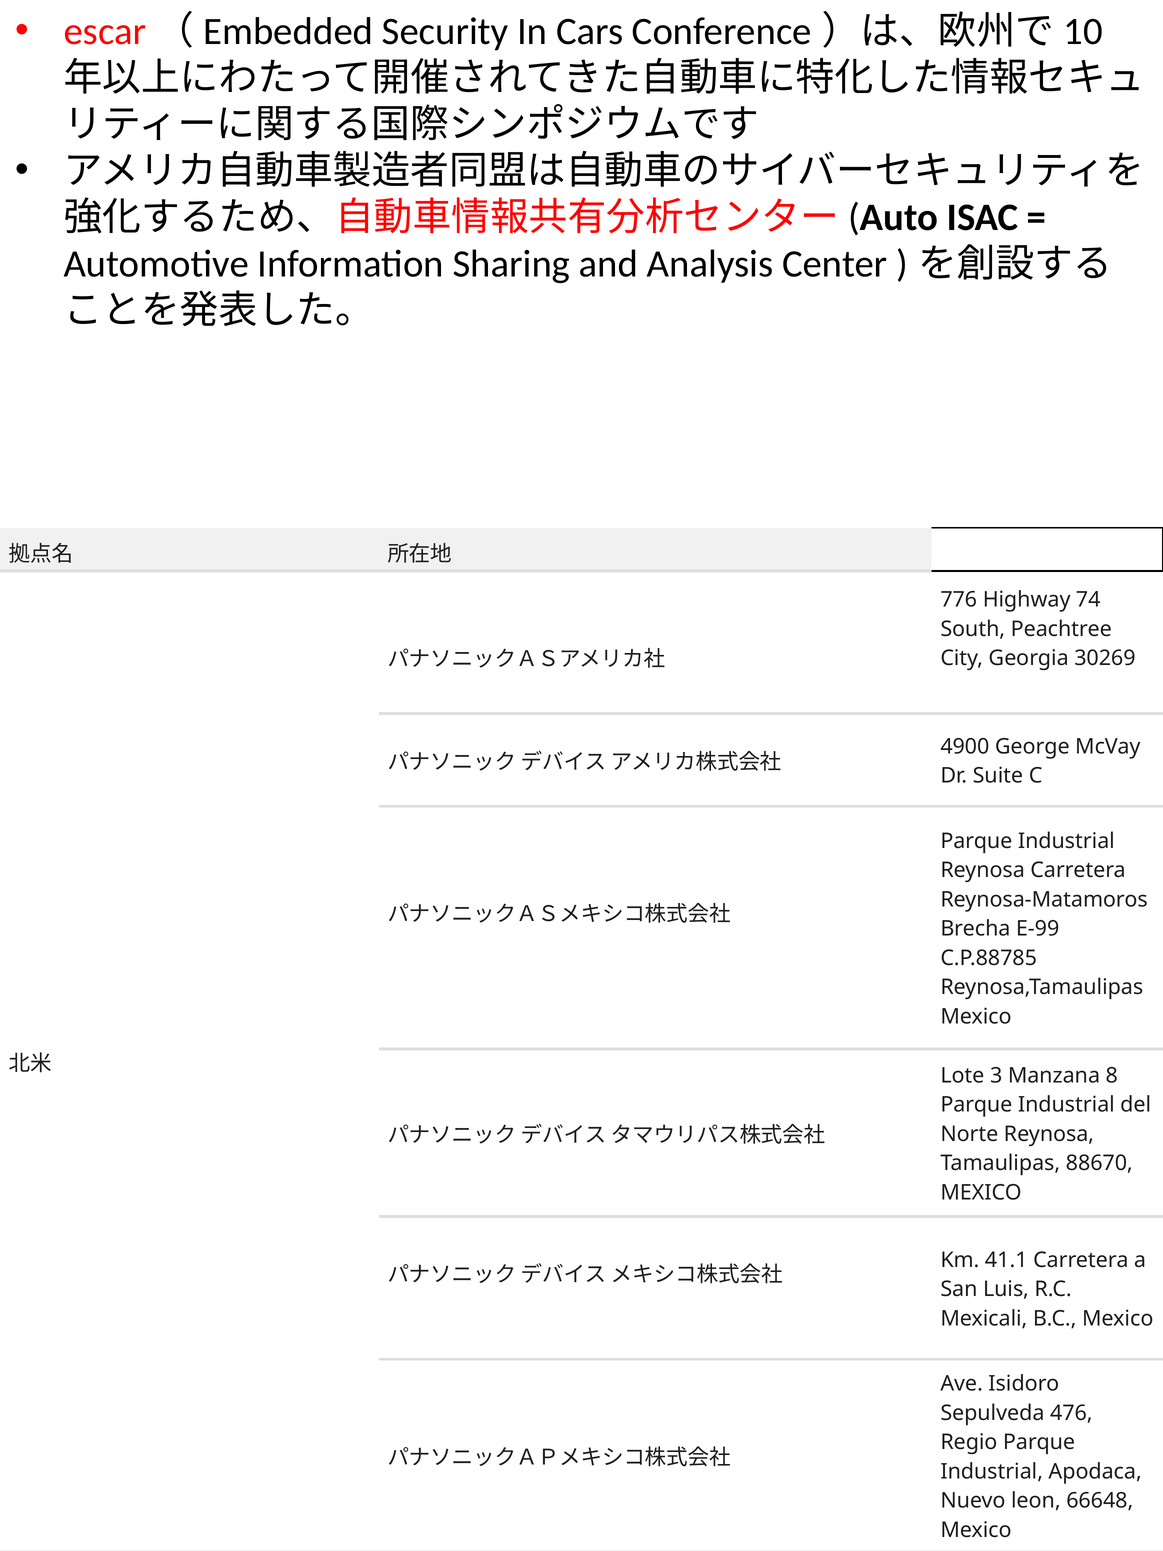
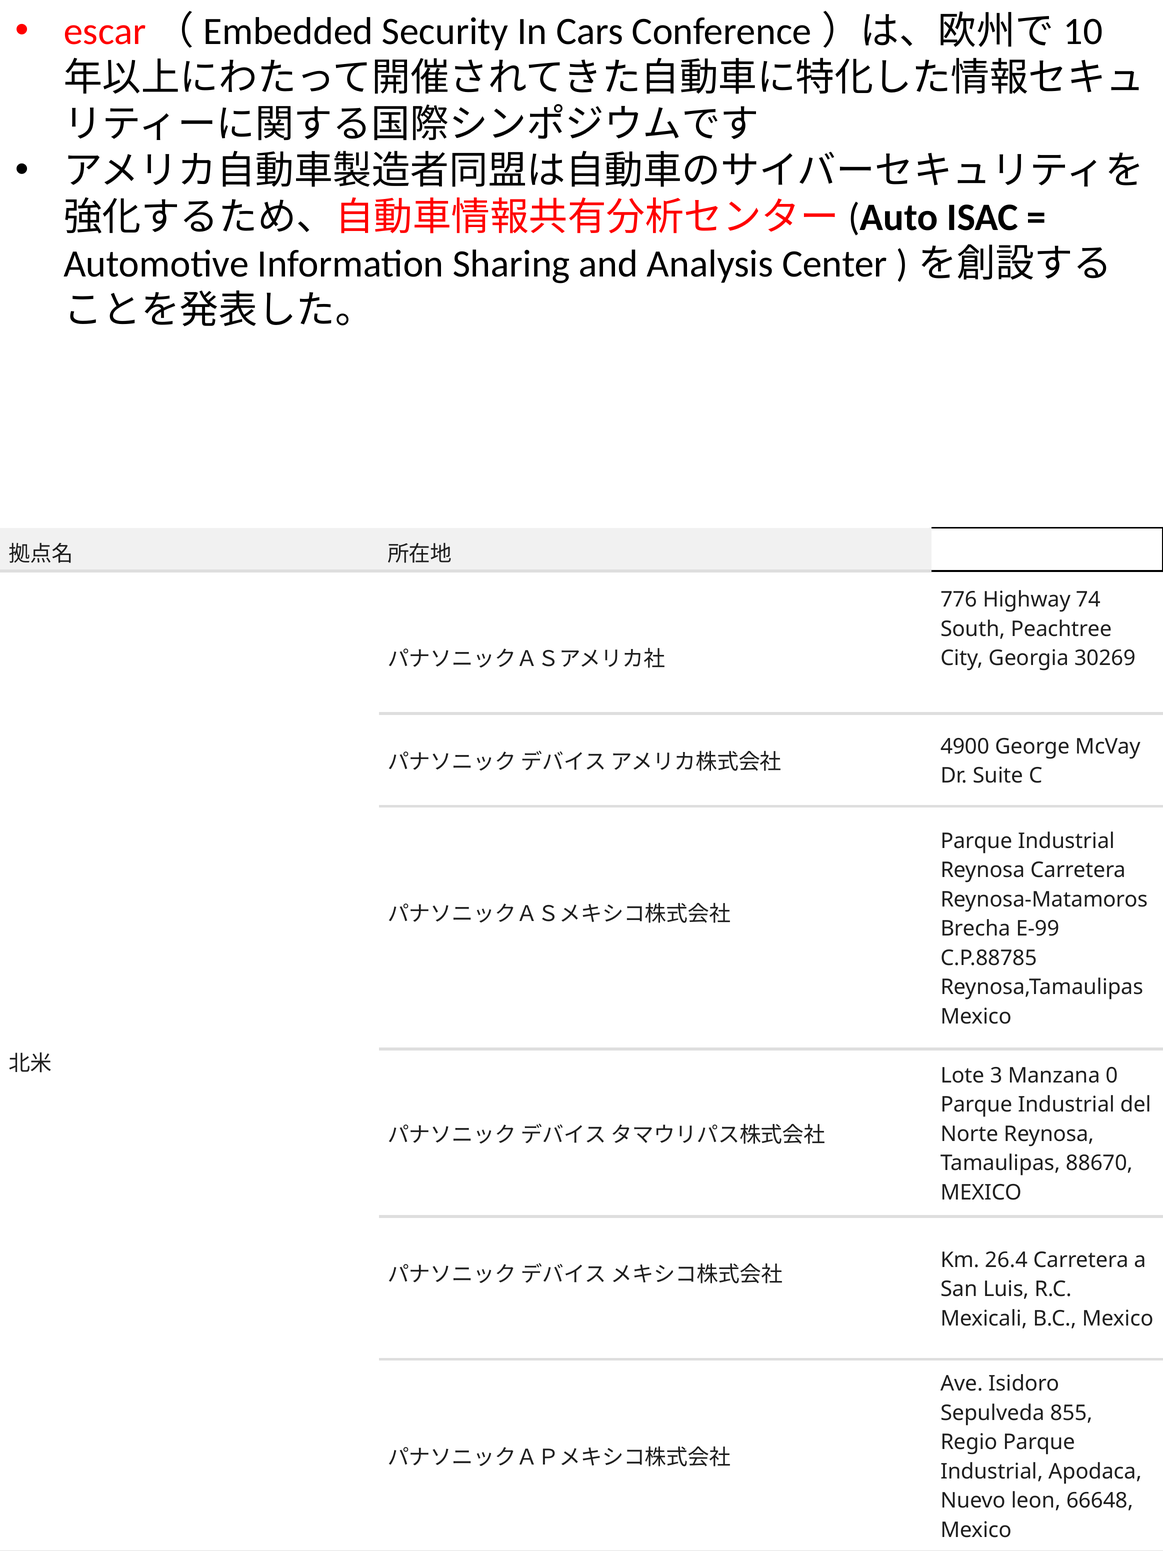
8: 8 -> 0 (1112, 1075)
41.1: 41.1 -> 26.4 (1006, 1260)
476: 476 -> 855 (1071, 1413)
